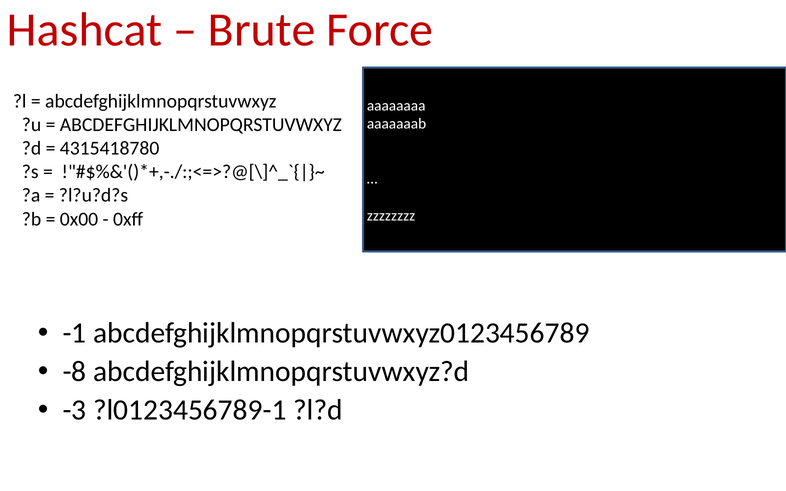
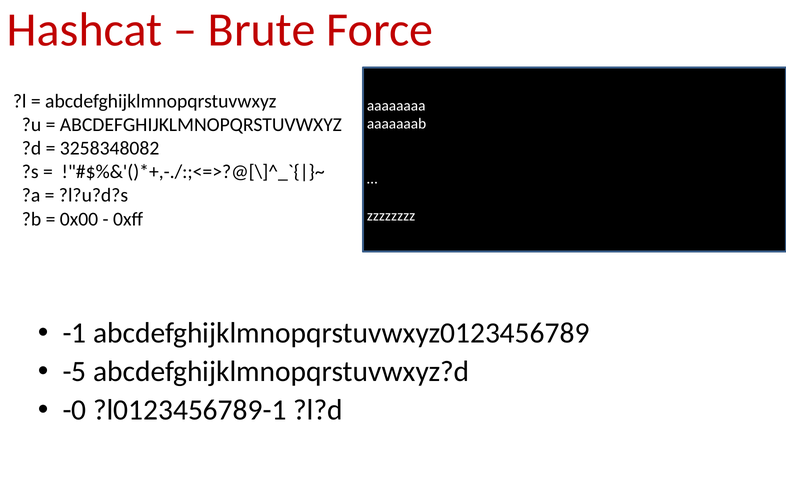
4315418780: 4315418780 -> 3258348082 (110, 148)
-8: -8 -> -5 (74, 372)
-3: -3 -> -0 (74, 410)
